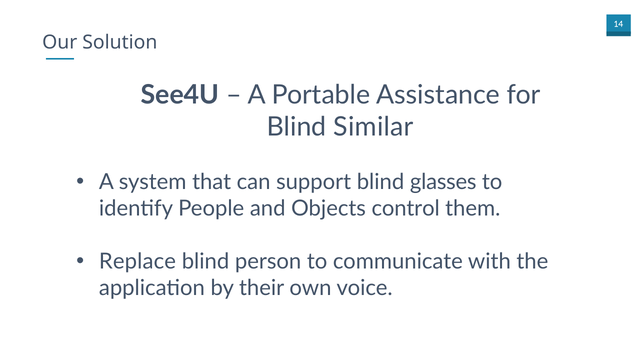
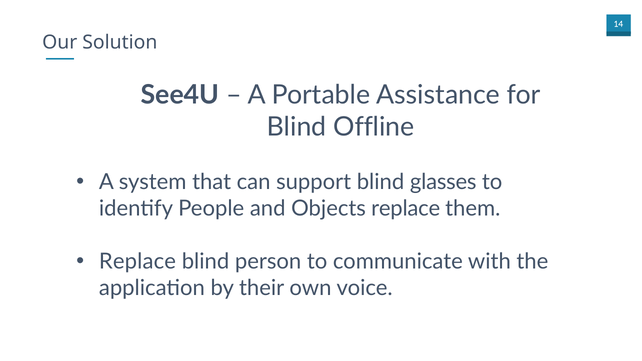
Similar: Similar -> Offline (374, 127)
Objects control: control -> replace (406, 209)
